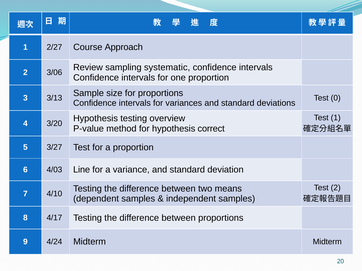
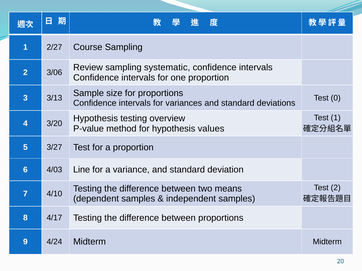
Course Approach: Approach -> Sampling (124, 47)
correct: correct -> values (211, 129)
